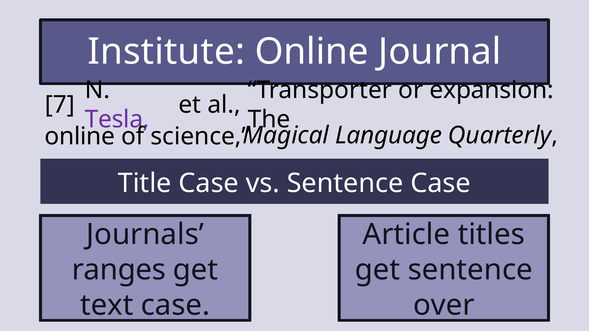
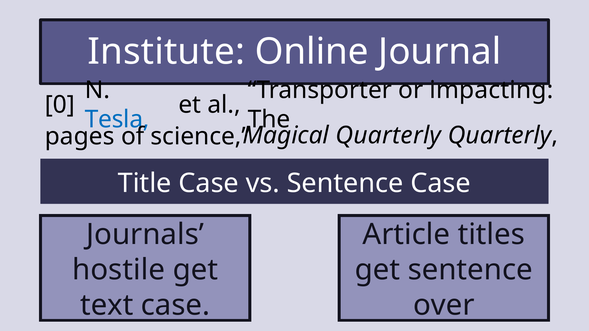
expansion: expansion -> impacting (491, 90)
7: 7 -> 0 (60, 105)
Tesla colour: purple -> blue (117, 119)
online: online -> pages (80, 136)
Language: Language -> Quarterly (388, 135)
ranges: ranges -> hostile (119, 270)
